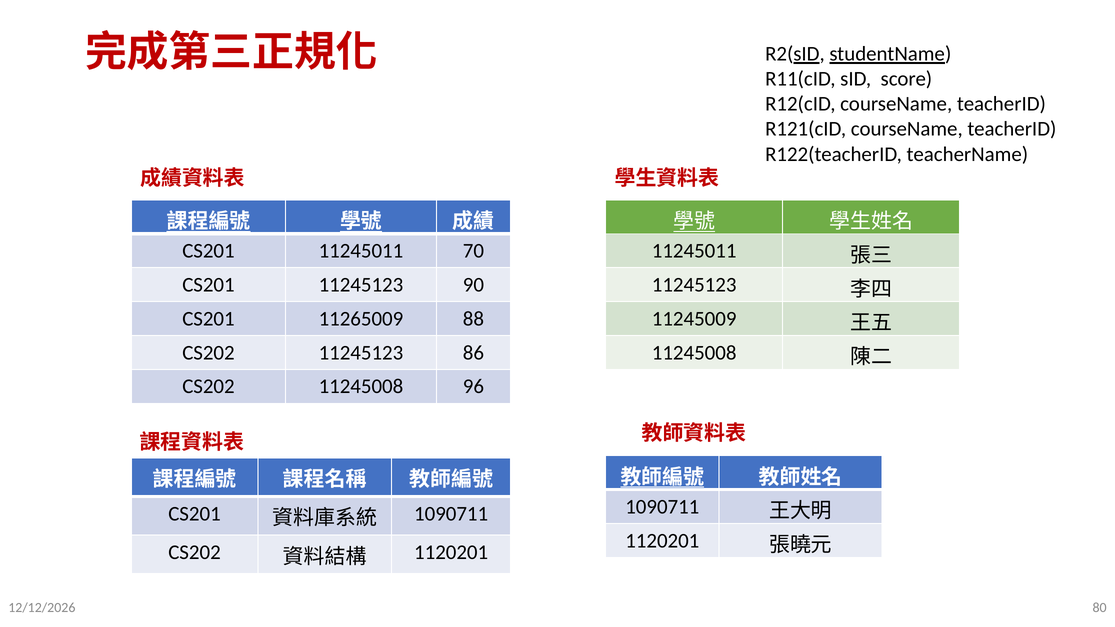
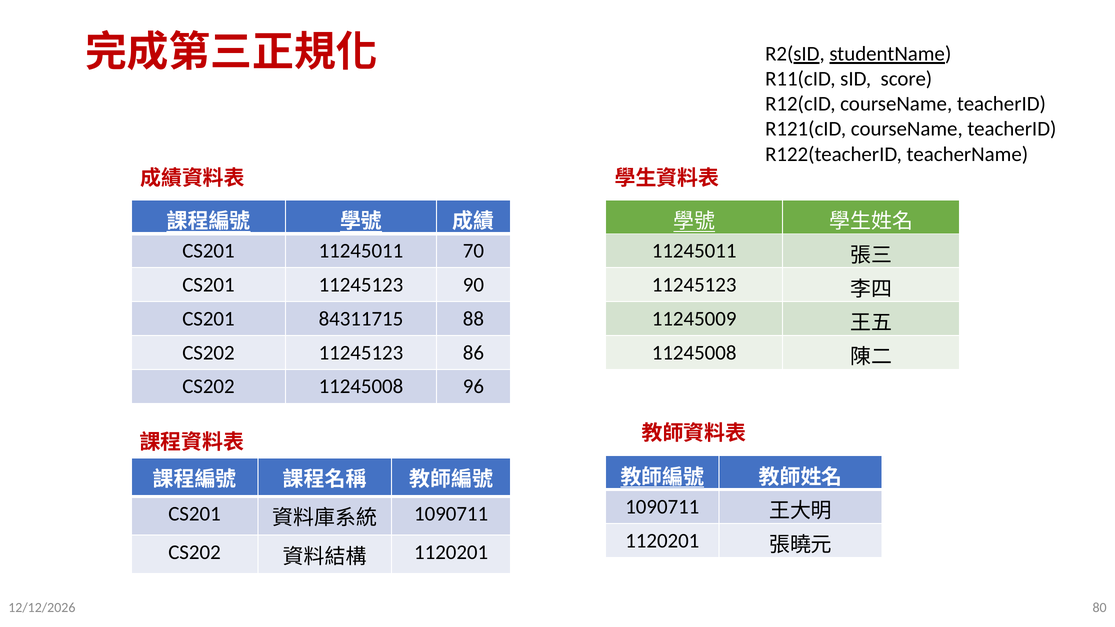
11265009: 11265009 -> 84311715 (361, 319)
